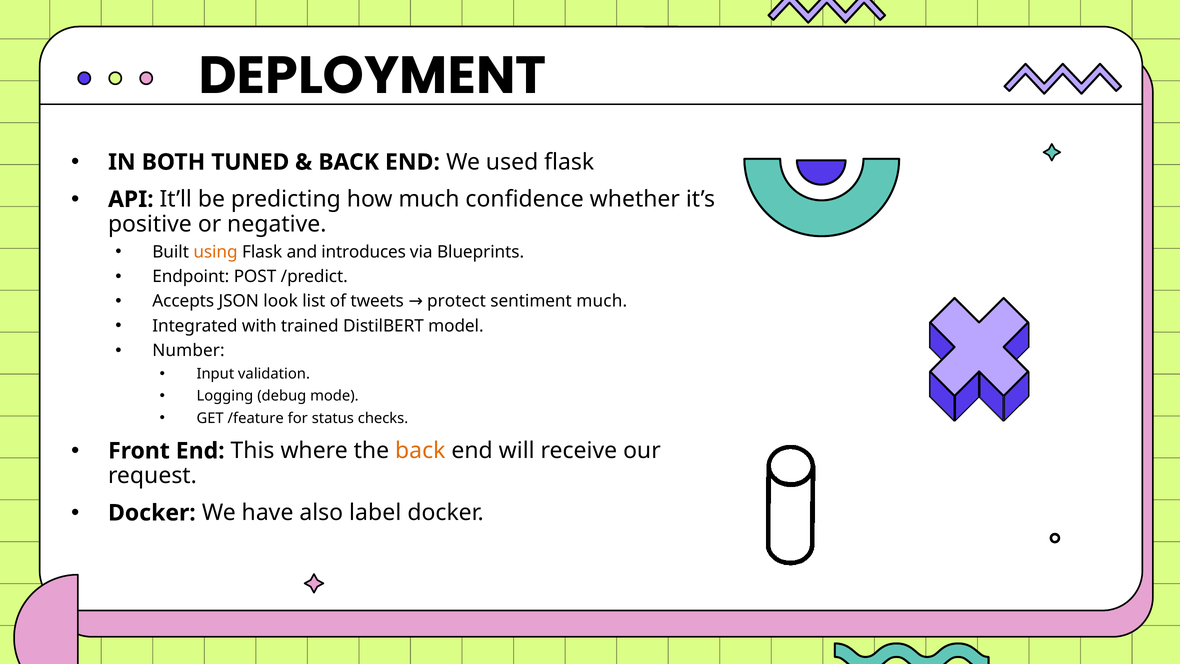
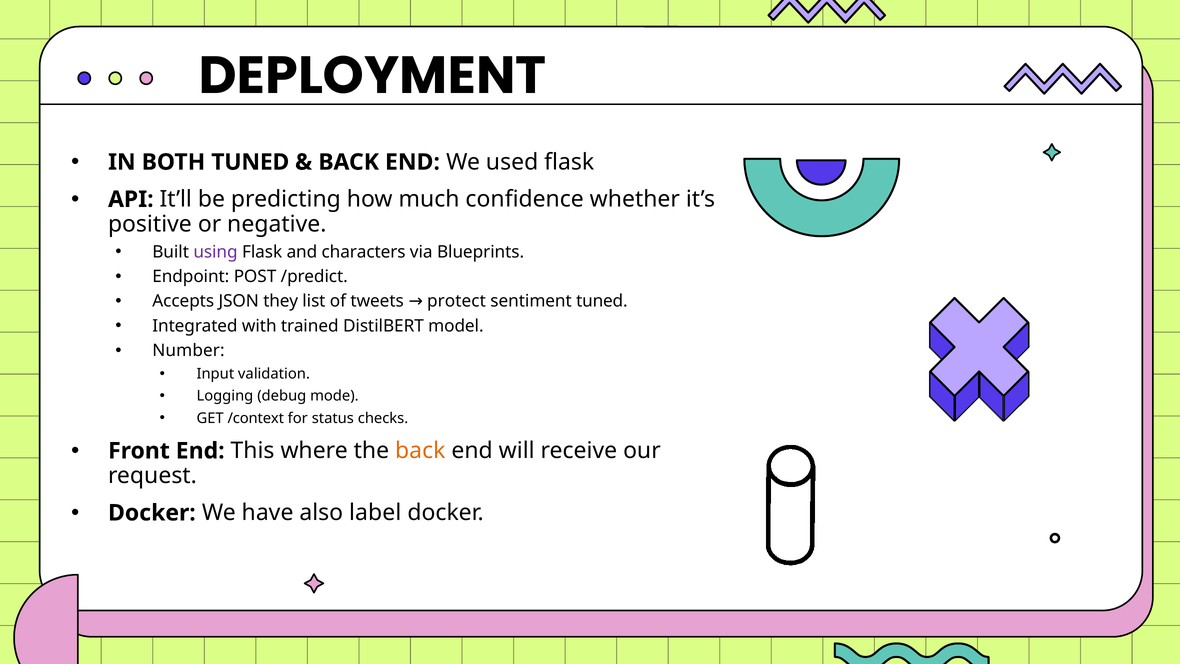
using colour: orange -> purple (215, 252)
introduces: introduces -> characters (364, 252)
look: look -> they (281, 301)
sentiment much: much -> tuned (602, 301)
/feature: /feature -> /context (256, 418)
